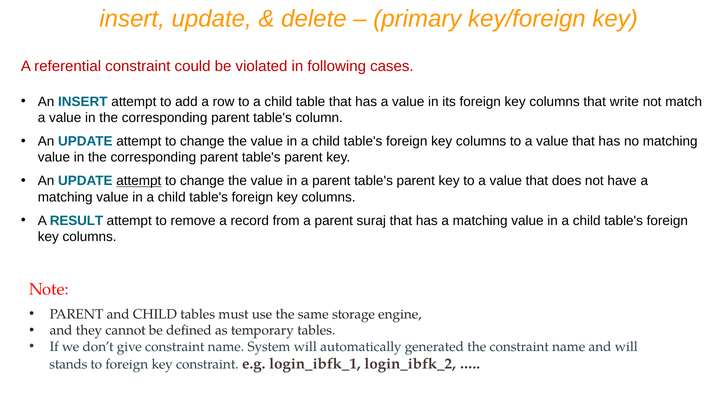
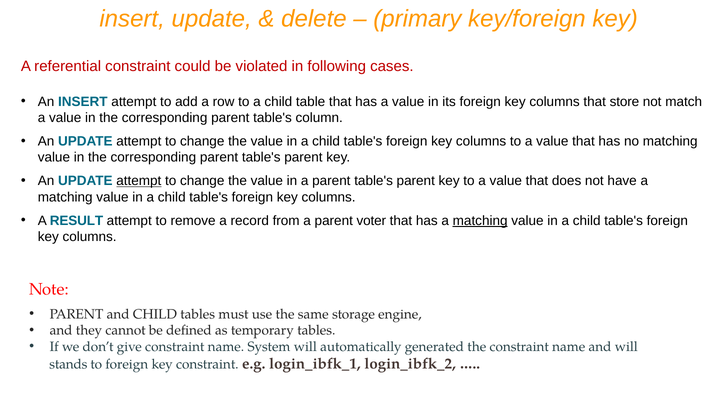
write: write -> store (624, 101)
suraj: suraj -> voter (371, 220)
matching underline: none -> present (480, 220)
